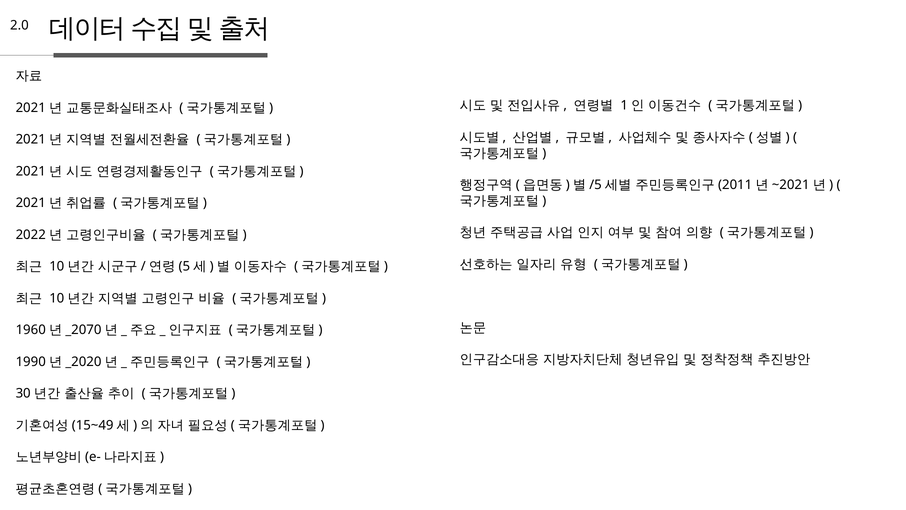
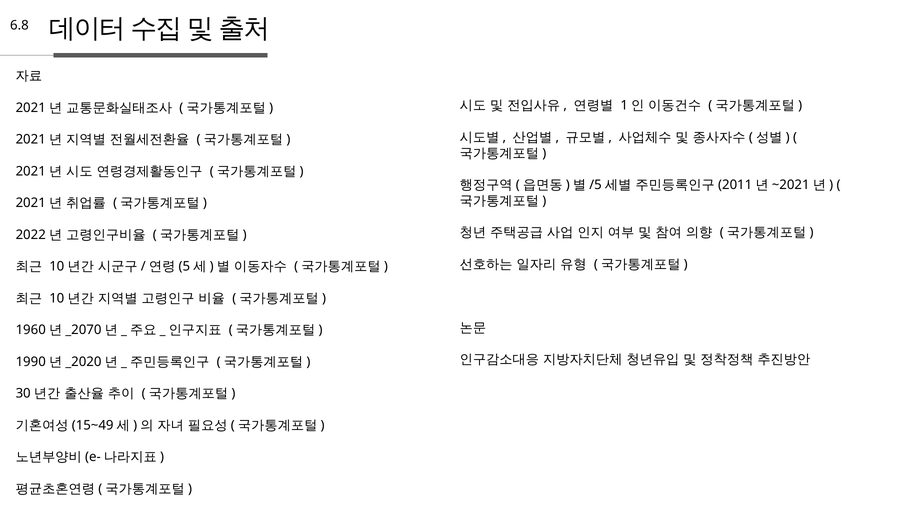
2.0: 2.0 -> 6.8 (19, 25)
